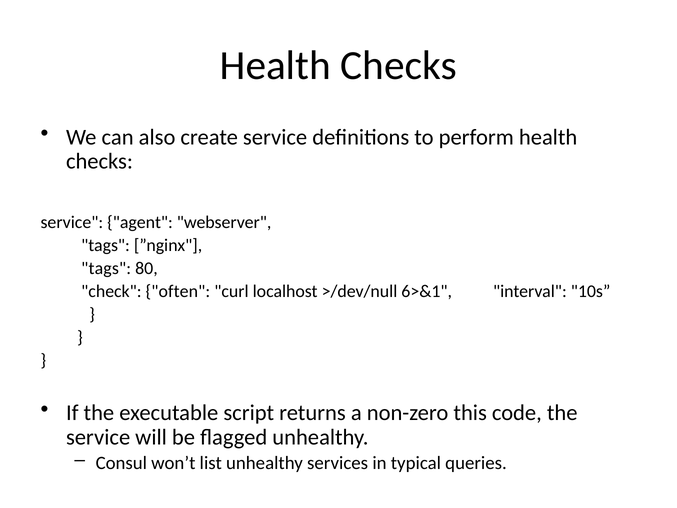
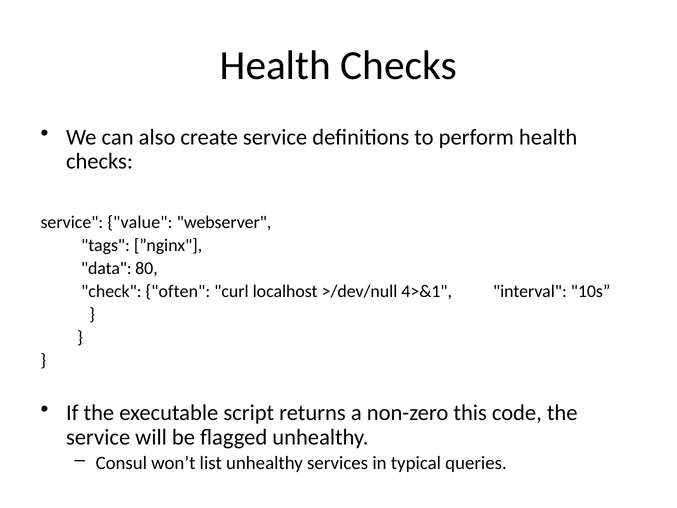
agent: agent -> value (140, 222)
tags: tags -> data (106, 268)
6>&1: 6>&1 -> 4>&1 (427, 291)
